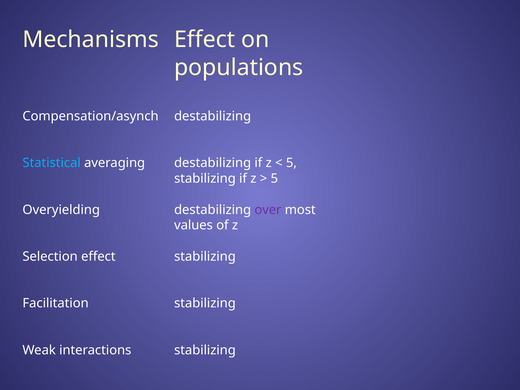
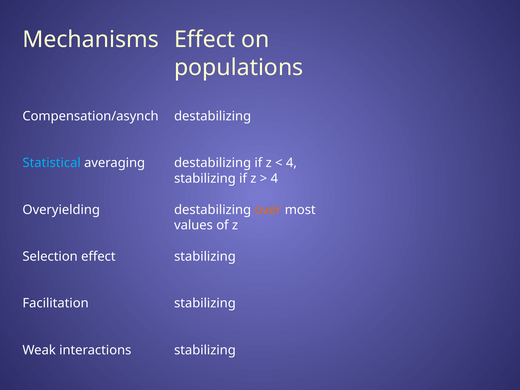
5: 5 -> 4 (291, 163)
5: 5 -> 4 (274, 179)
over colour: purple -> orange (268, 210)
